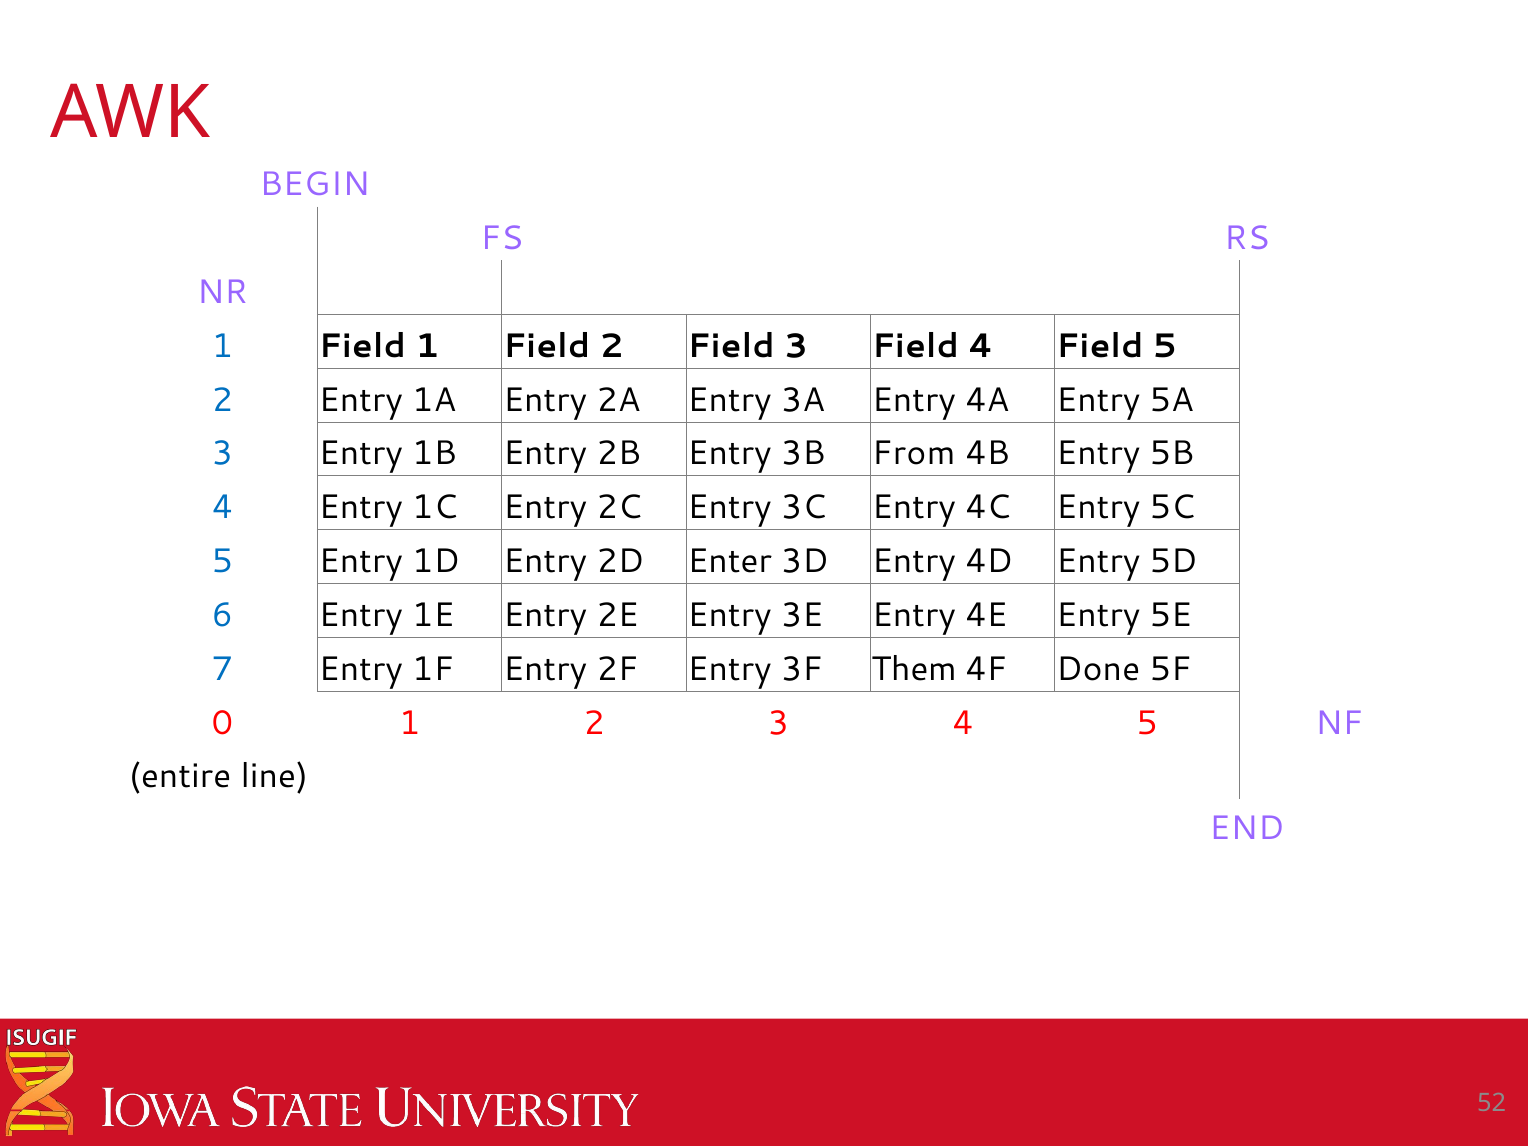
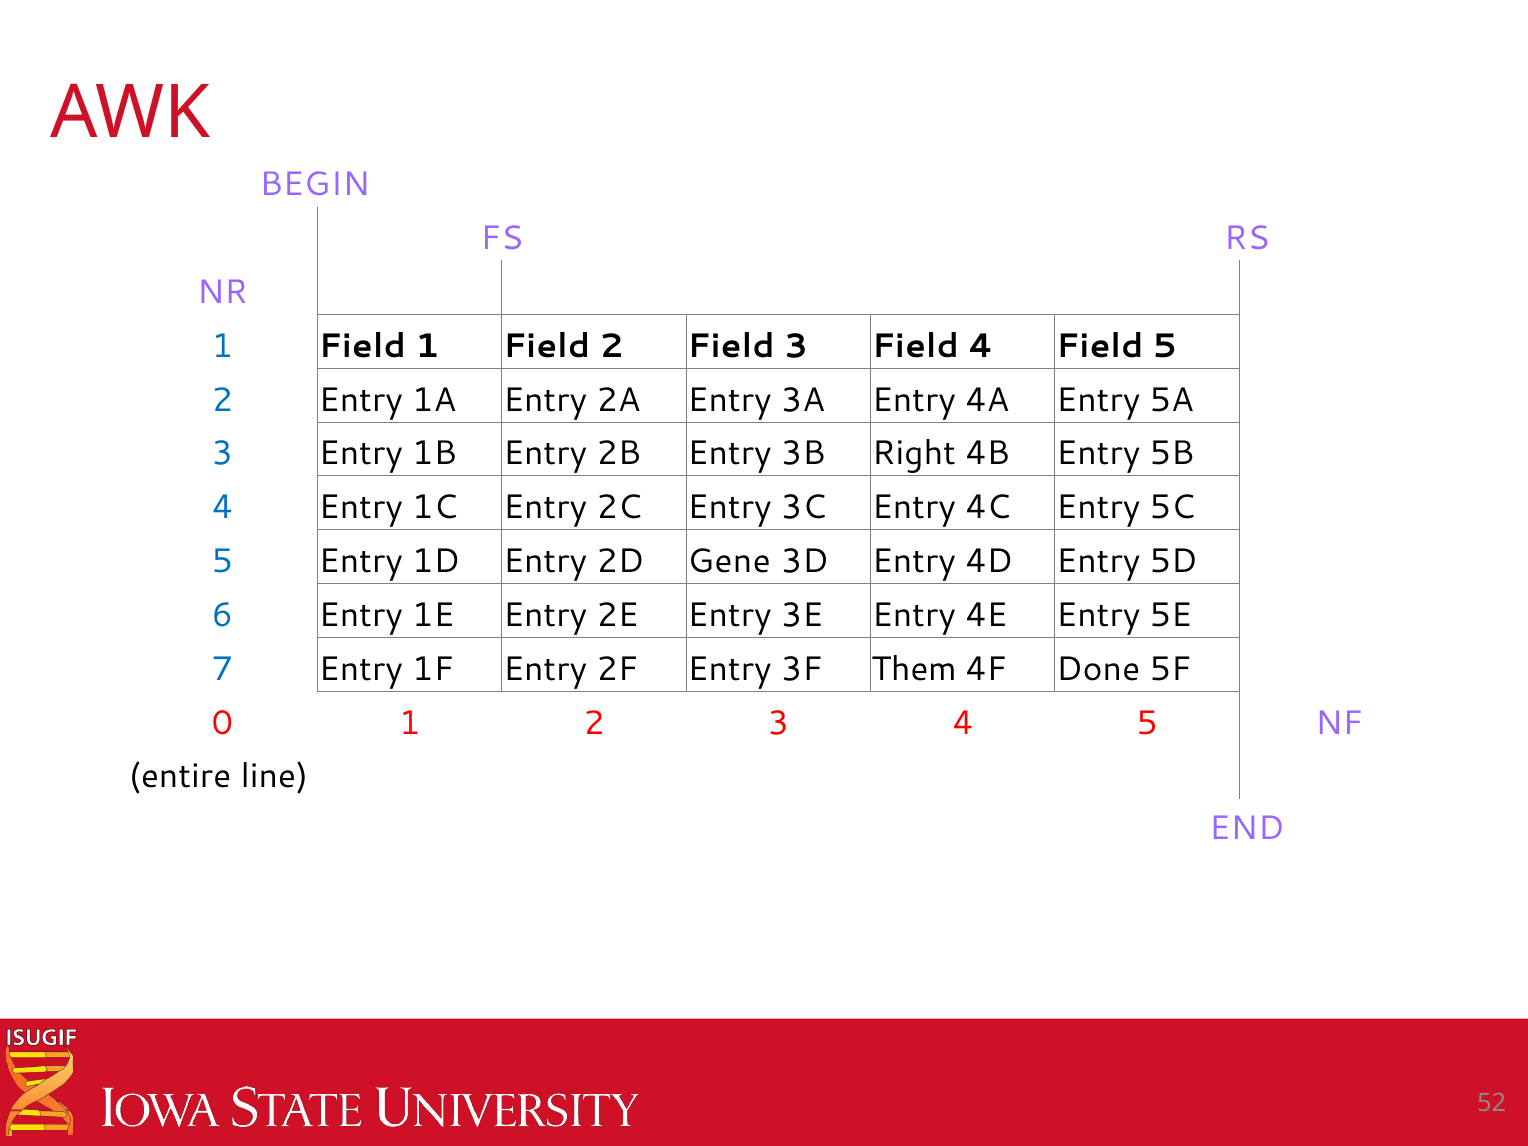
From: From -> Right (914, 454)
Enter: Enter -> Gene (729, 561)
